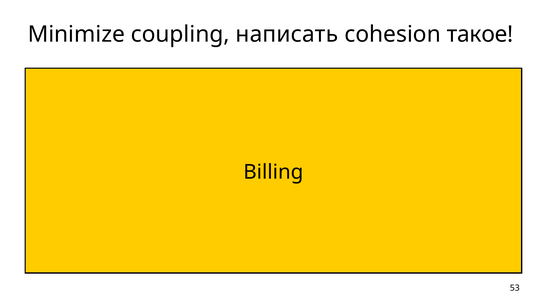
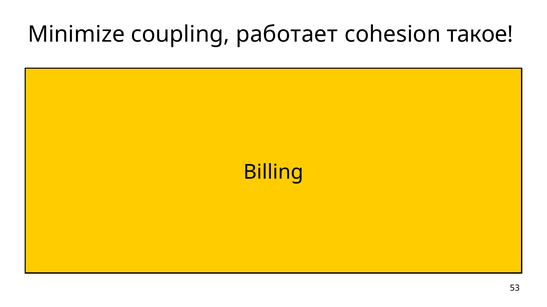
написать: написать -> работает (287, 35)
